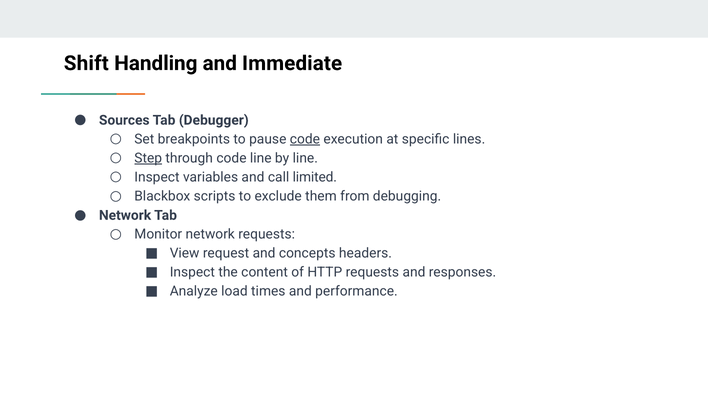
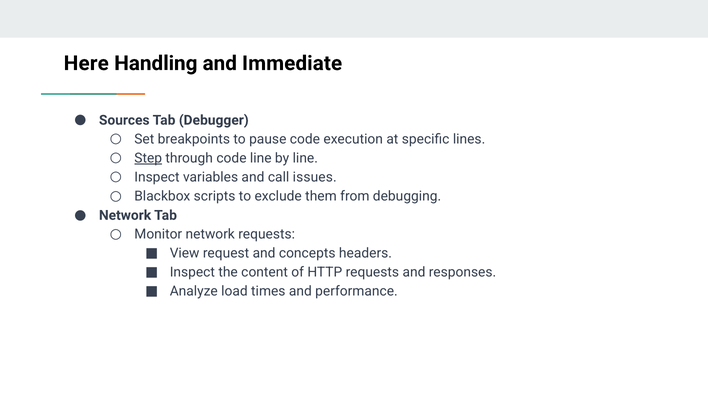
Shift: Shift -> Here (86, 63)
code underline: present -> none (305, 139)
limited: limited -> issues (315, 177)
